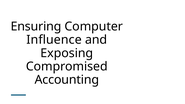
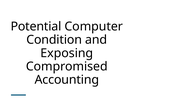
Ensuring: Ensuring -> Potential (36, 26)
Influence: Influence -> Condition (54, 40)
